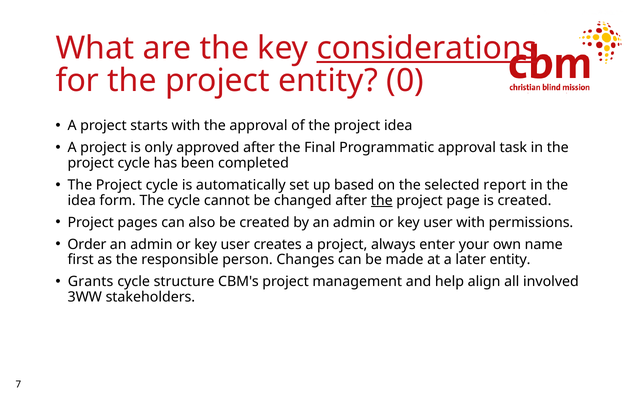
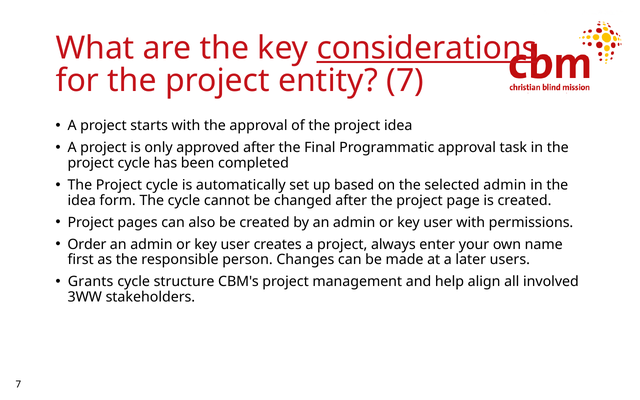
entity 0: 0 -> 7 (405, 81)
selected report: report -> admin (505, 185)
the underline: present -> none (382, 200)
later entity: entity -> users (510, 260)
